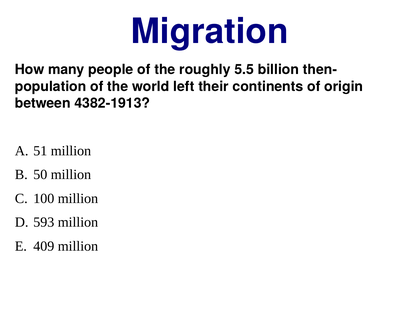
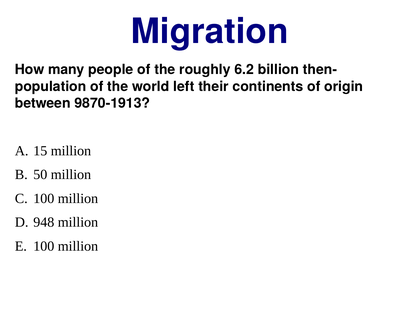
5.5: 5.5 -> 6.2 (244, 70)
4382-1913: 4382-1913 -> 9870-1913 (112, 103)
51: 51 -> 15 (40, 151)
593: 593 -> 948 (44, 222)
409: 409 -> 100 (44, 246)
